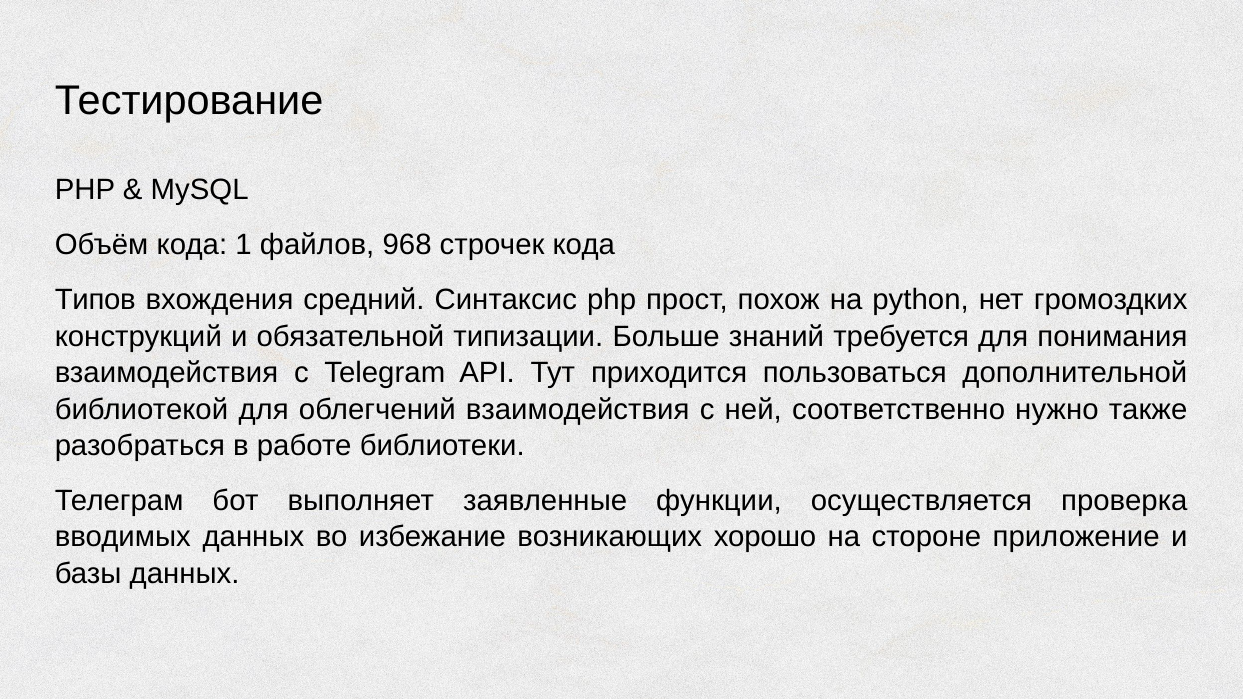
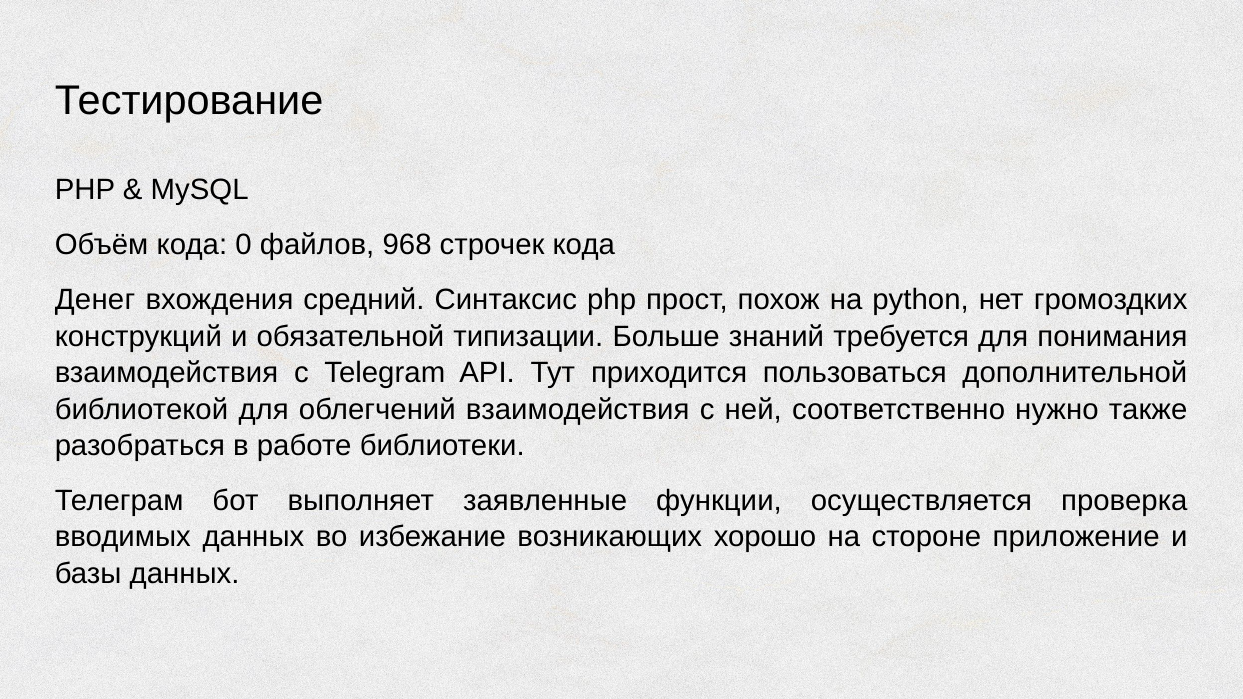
1: 1 -> 0 (244, 245)
Типов: Типов -> Денег (95, 300)
